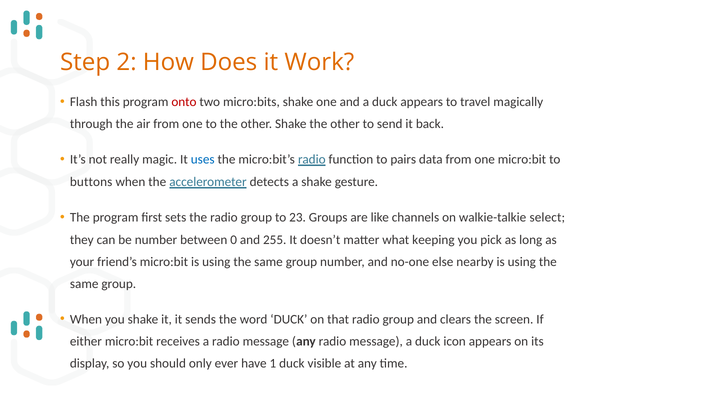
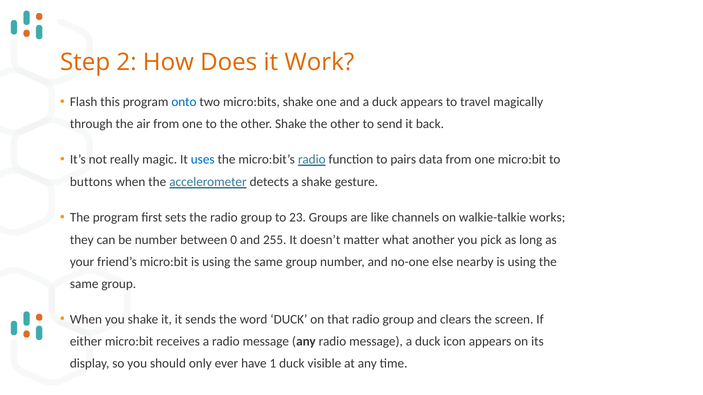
onto colour: red -> blue (184, 102)
select: select -> works (547, 218)
keeping: keeping -> another (433, 240)
